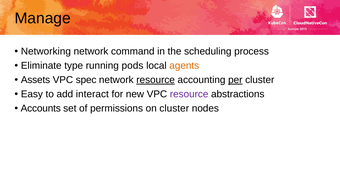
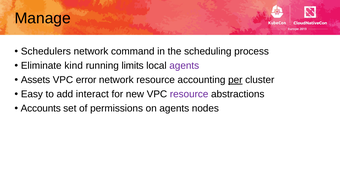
Networking: Networking -> Schedulers (46, 51)
type: type -> kind (74, 66)
pods: pods -> limits (133, 66)
agents colour: orange -> purple (184, 66)
spec: spec -> error (86, 80)
resource underline: present -> none (156, 80)
on cluster: cluster -> agents (174, 109)
